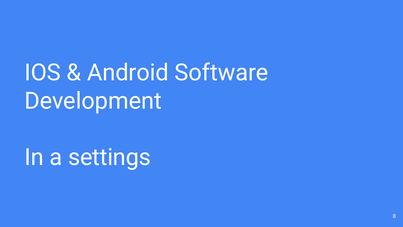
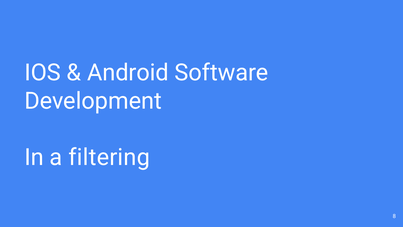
settings: settings -> filtering (109, 157)
